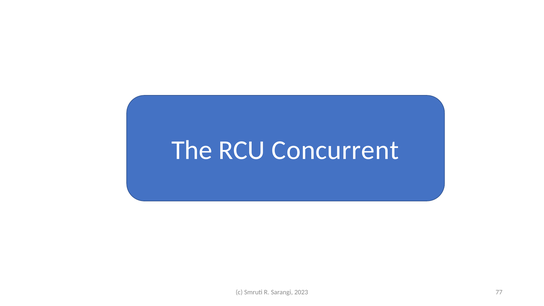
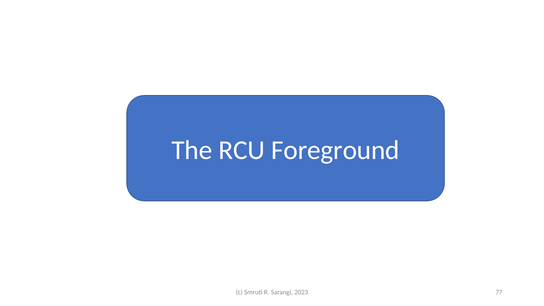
Concurrent: Concurrent -> Foreground (335, 150)
